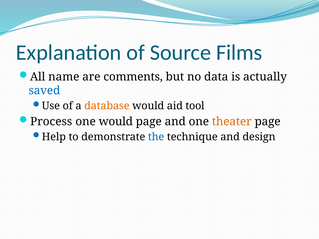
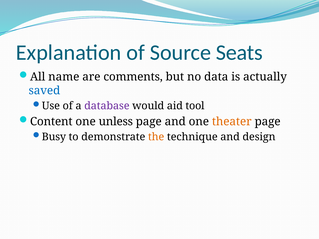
Films: Films -> Seats (239, 53)
database colour: orange -> purple (107, 106)
Process: Process -> Content (51, 122)
one would: would -> unless (116, 122)
Help: Help -> Busy (54, 137)
the colour: blue -> orange (156, 137)
